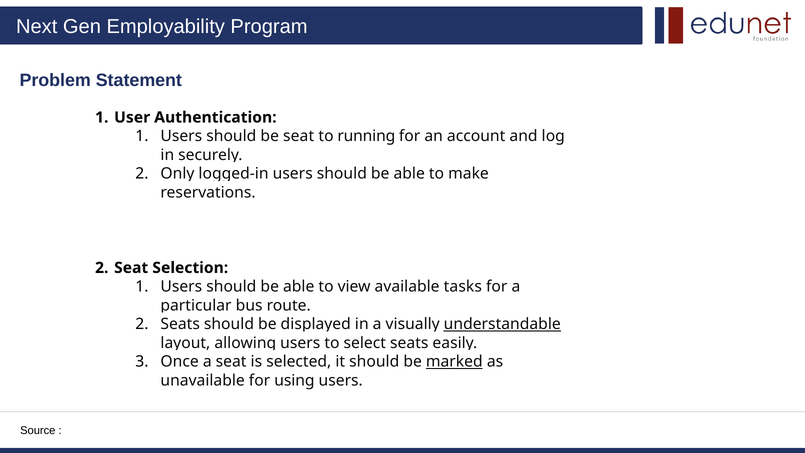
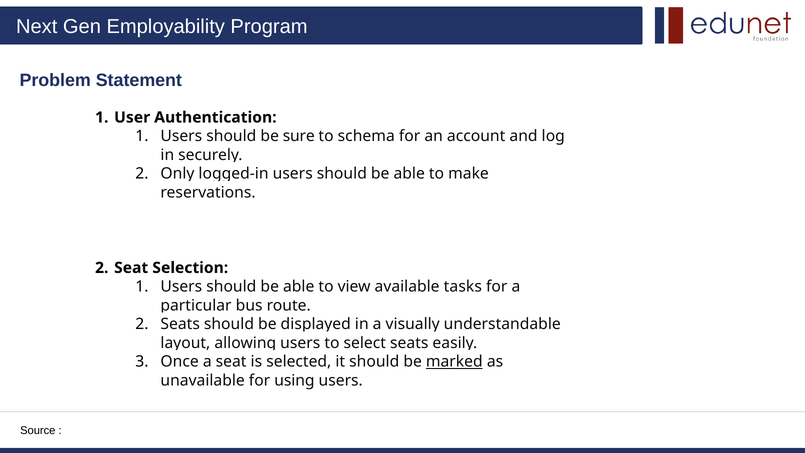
be seat: seat -> sure (299, 136)
running: running -> schema (366, 136)
understandable underline: present -> none (502, 324)
